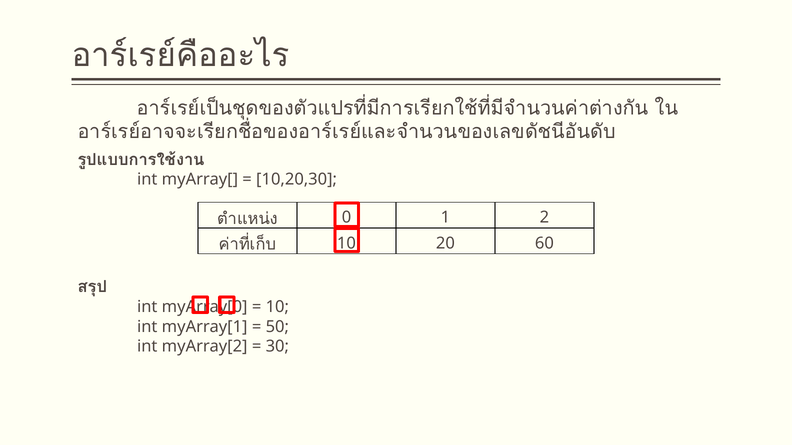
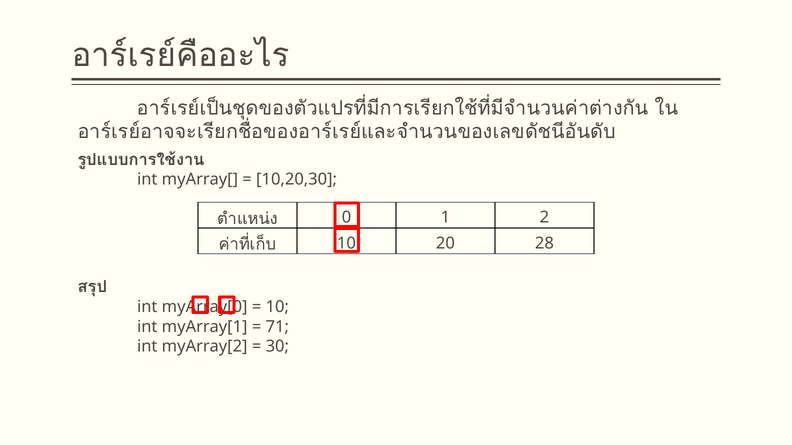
60: 60 -> 28 (544, 243)
50: 50 -> 71 (277, 327)
